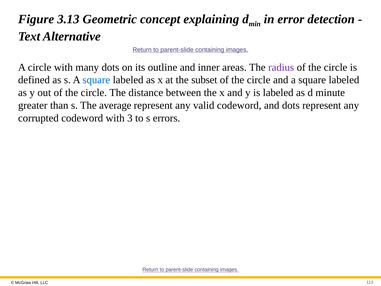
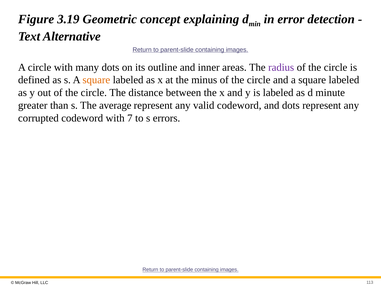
3.13: 3.13 -> 3.19 (68, 19)
square colour: blue -> orange (96, 80)
subset: subset -> minus (204, 80)
3: 3 -> 7 (130, 118)
